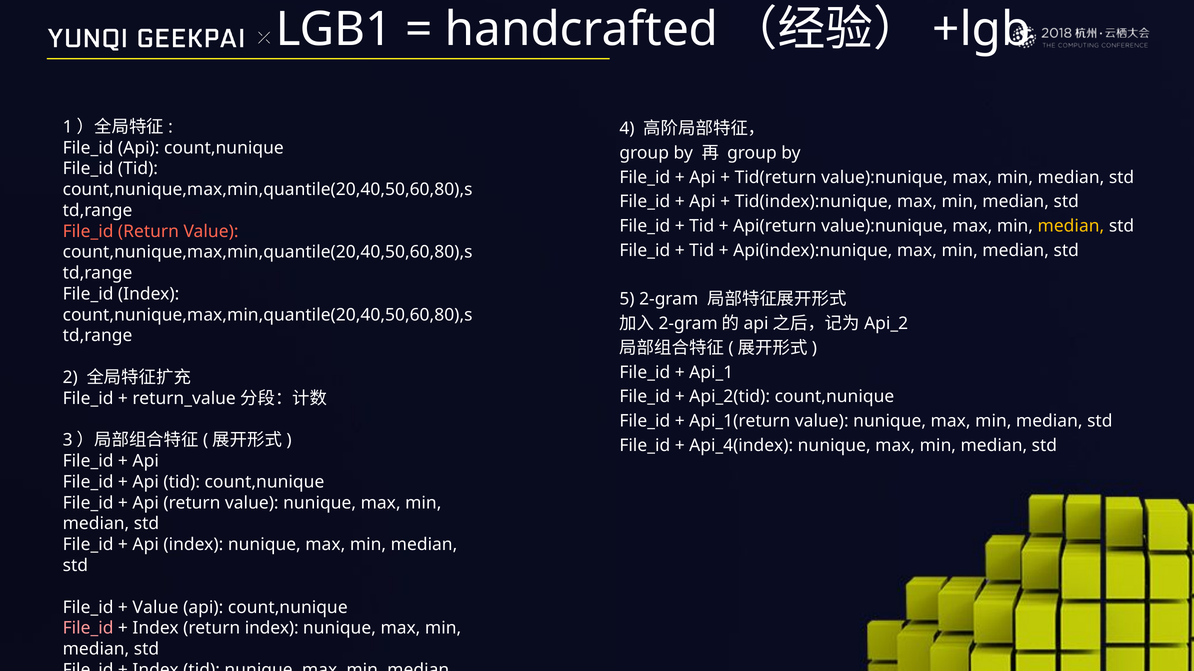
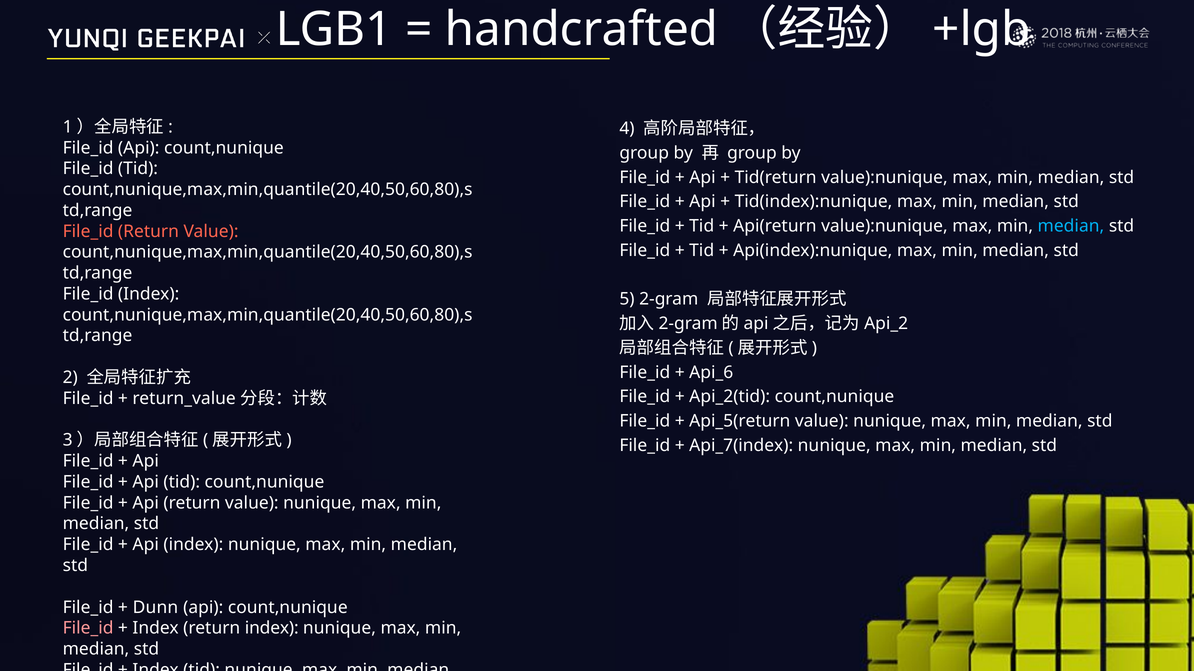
median colour: yellow -> light blue (1071, 226)
Api_1: Api_1 -> Api_6 (711, 373)
Api_1(return: Api_1(return -> Api_5(return (740, 422)
Api_4(index: Api_4(index -> Api_7(index (741, 446)
Value: Value -> Dunn (155, 608)
